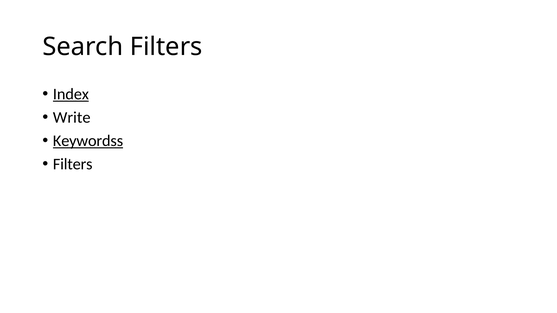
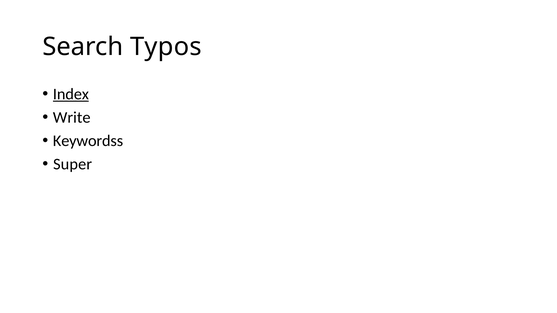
Search Filters: Filters -> Typos (166, 47)
Keywordss underline: present -> none (88, 141)
Filters: Filters -> Super (73, 164)
